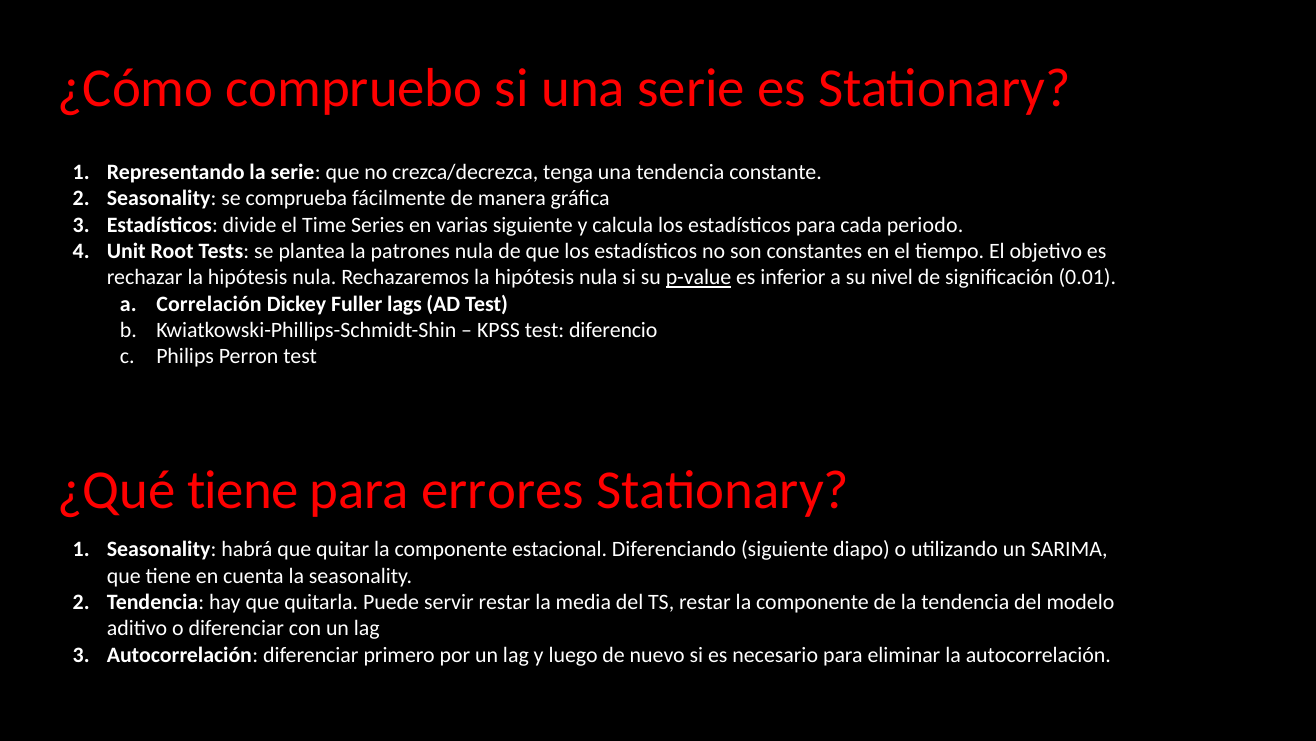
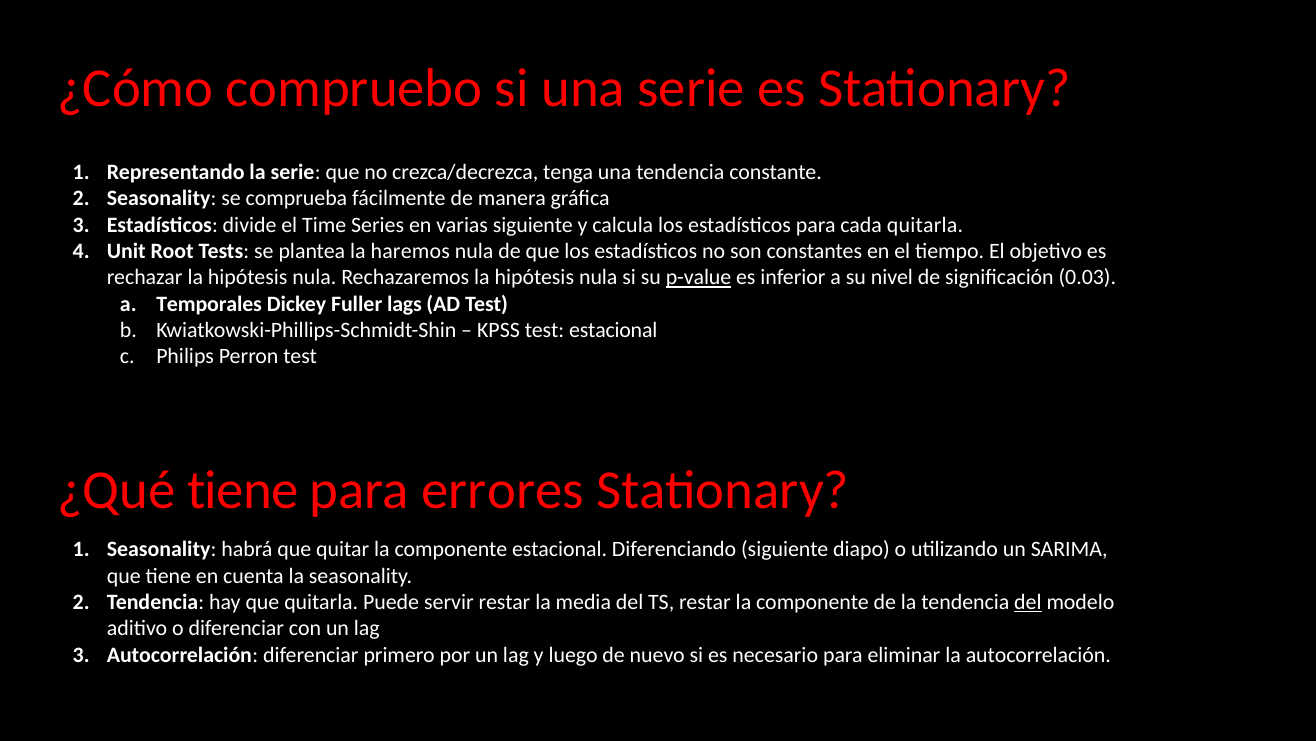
cada periodo: periodo -> quitarla (925, 225)
patrones: patrones -> haremos (410, 251)
0.01: 0.01 -> 0.03 (1087, 277)
Correlación: Correlación -> Temporales (209, 304)
test diferencio: diferencio -> estacional (613, 330)
del underline: none -> present (1028, 602)
